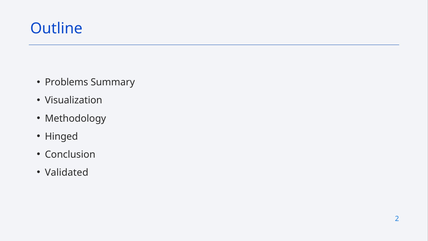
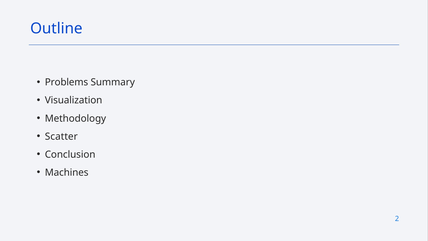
Hinged: Hinged -> Scatter (61, 136)
Validated: Validated -> Machines (67, 172)
